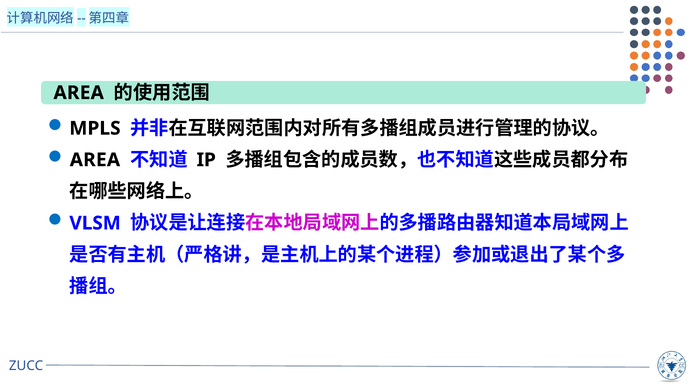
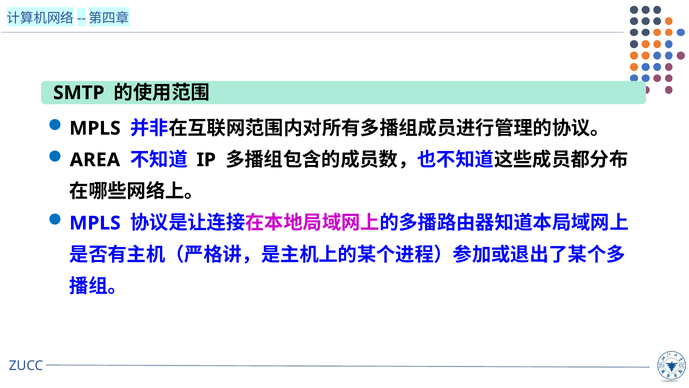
AREA: AREA -> SMTP (79, 93)
VLSM: VLSM -> MPLS (95, 223)
